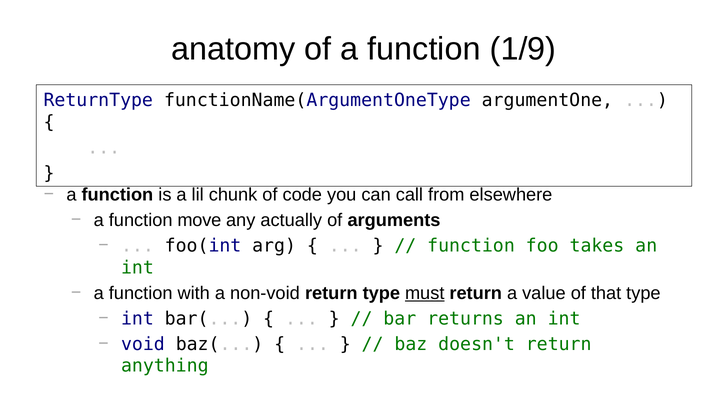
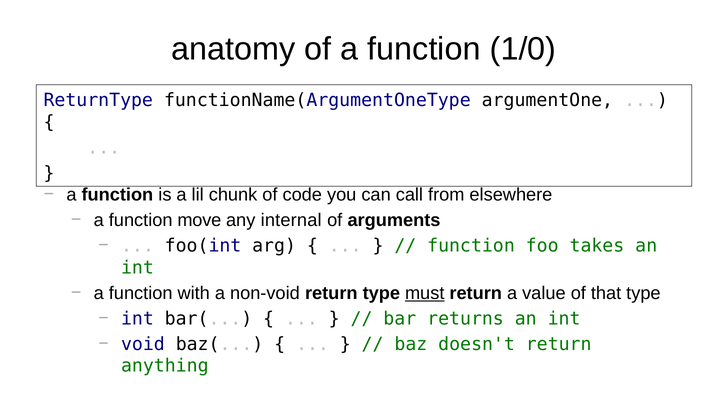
1/9: 1/9 -> 1/0 (523, 49)
actually: actually -> internal (291, 220)
